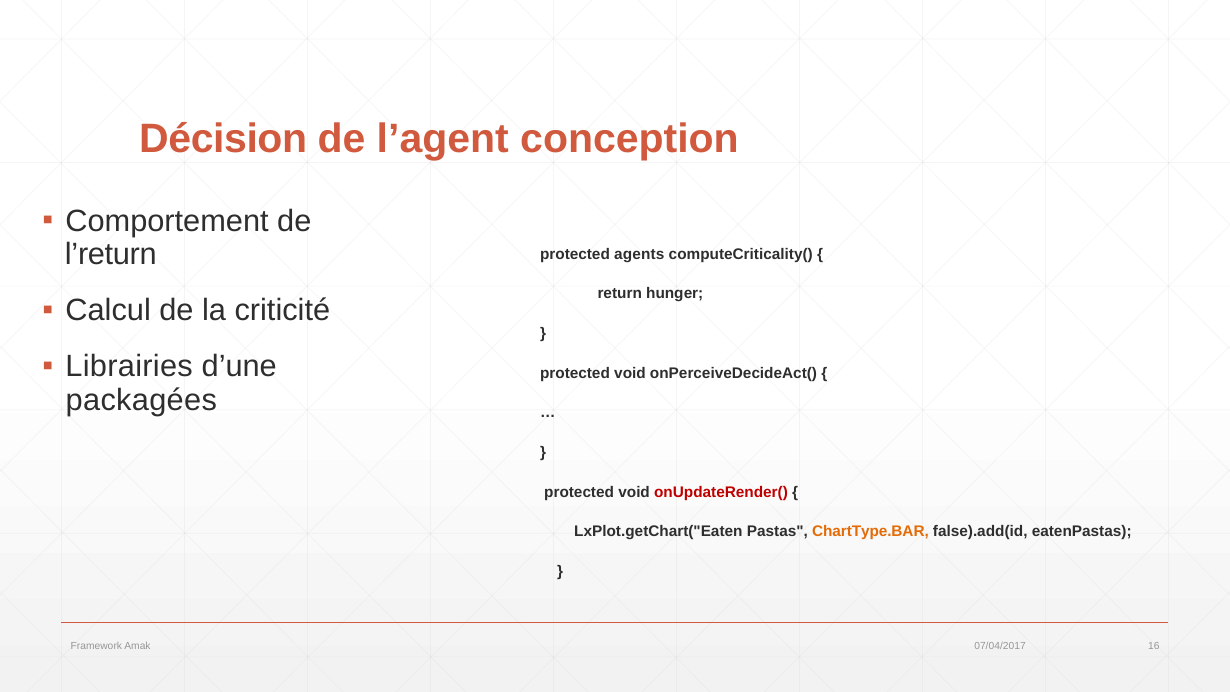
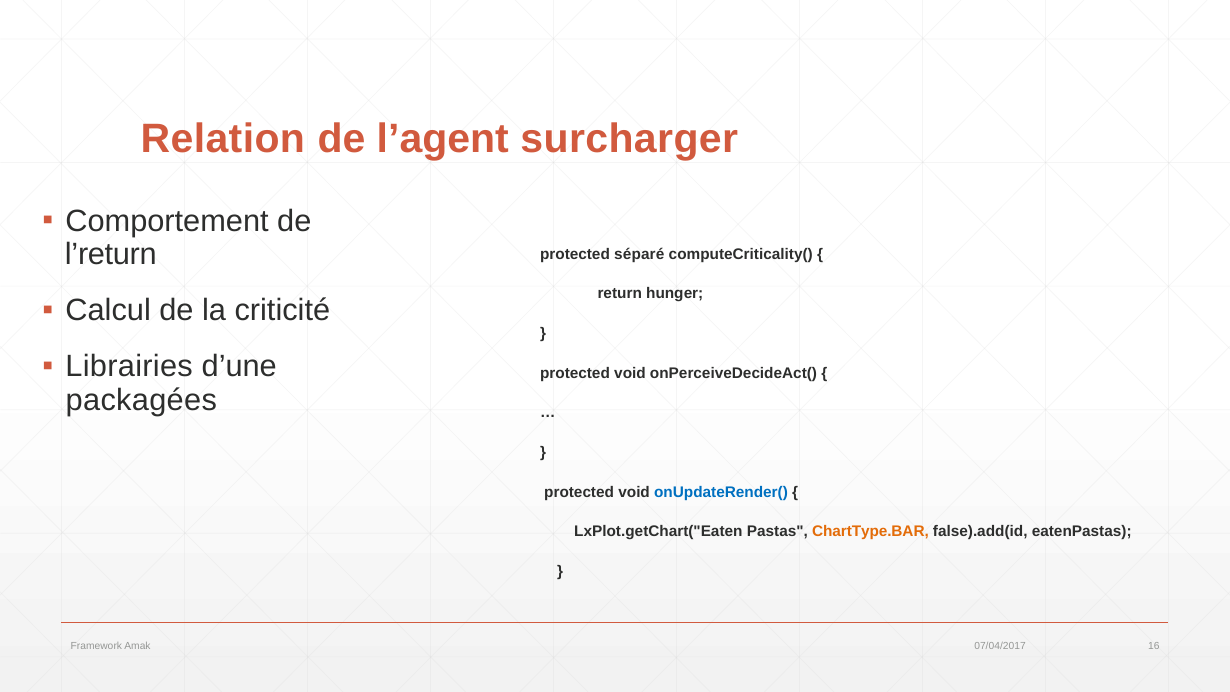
Décision: Décision -> Relation (223, 139)
conception: conception -> surcharger (629, 139)
agents: agents -> séparé (639, 254)
onUpdateRender( colour: red -> blue (721, 492)
